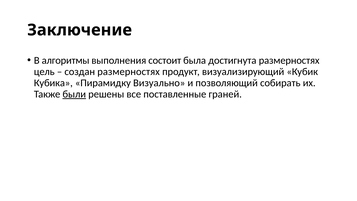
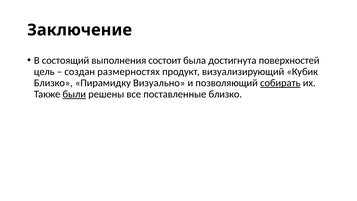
алгоритмы: алгоритмы -> состоящий (66, 60)
достигнута размерностях: размерностях -> поверхностей (289, 60)
Кубика: Кубика -> Близко (53, 83)
собирать underline: none -> present (280, 83)
поставленные граней: граней -> близко (225, 94)
